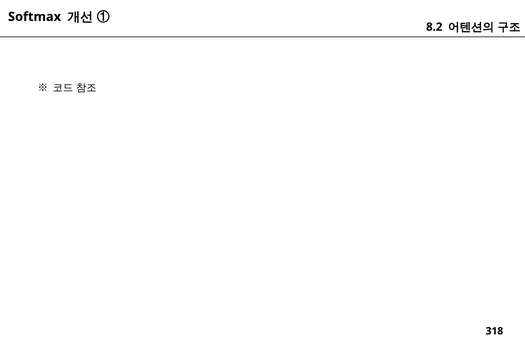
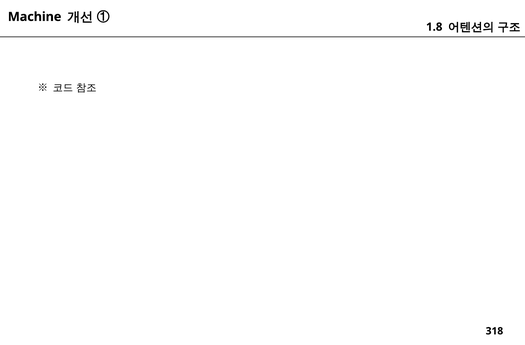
Softmax: Softmax -> Machine (35, 17)
8.2: 8.2 -> 1.8 (434, 27)
